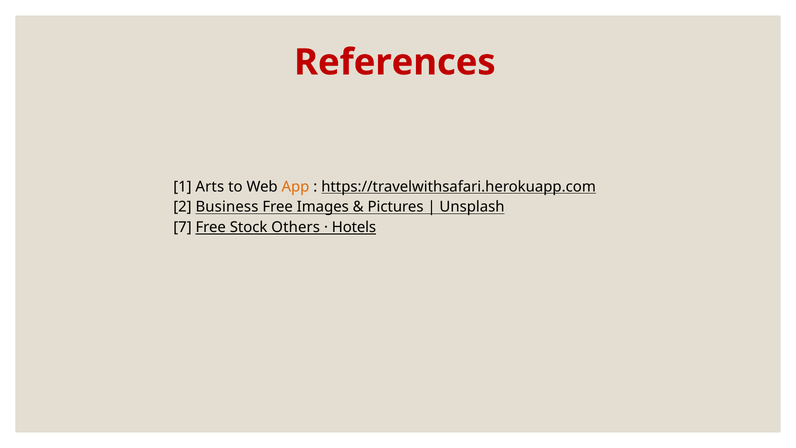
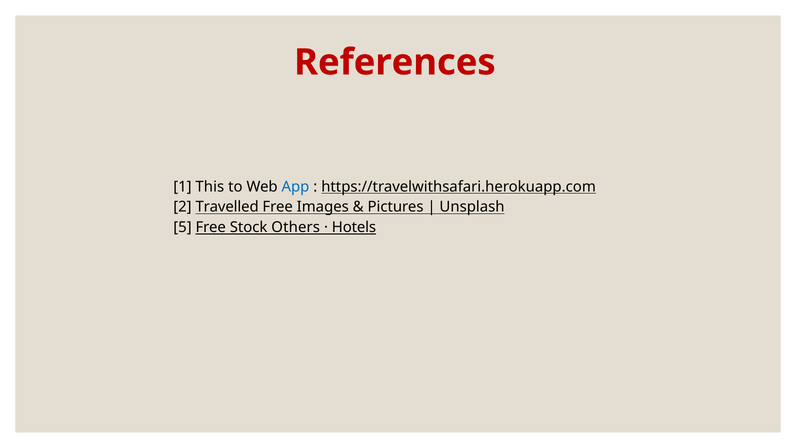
Arts: Arts -> This (210, 186)
App colour: orange -> blue (295, 186)
Business: Business -> Travelled (227, 207)
7: 7 -> 5 (182, 227)
